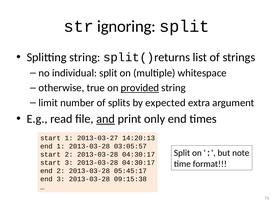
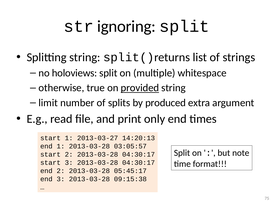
individual: individual -> holoviews (75, 73)
expected: expected -> produced (166, 103)
and underline: present -> none (106, 119)
